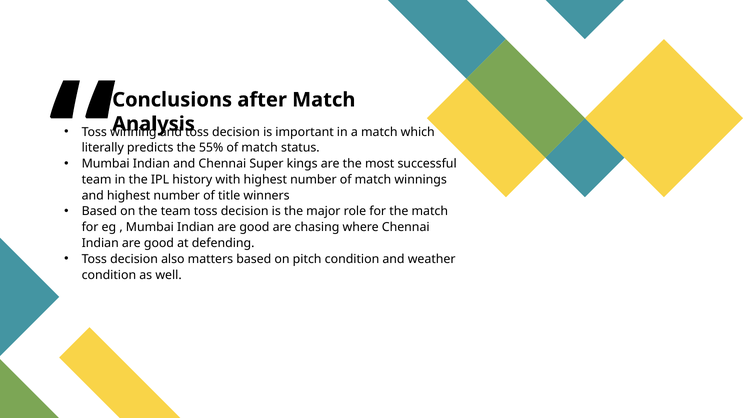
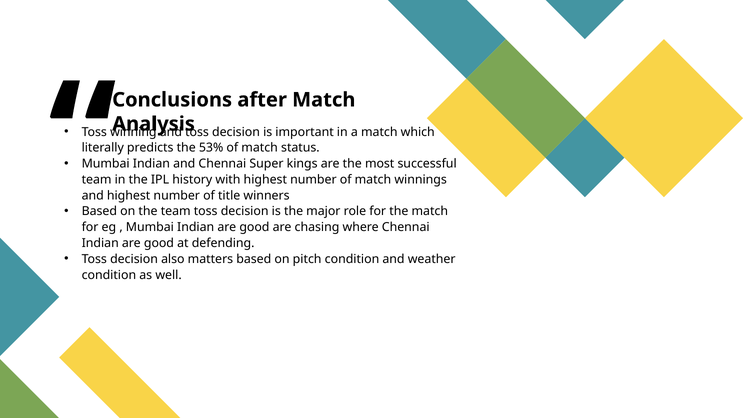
55%: 55% -> 53% (211, 148)
